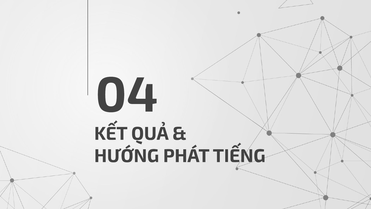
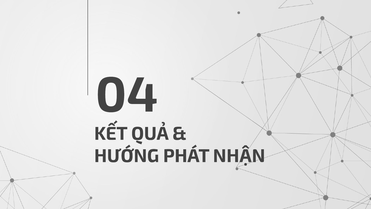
TIẾNG: TIẾNG -> NHẬN (239, 156)
